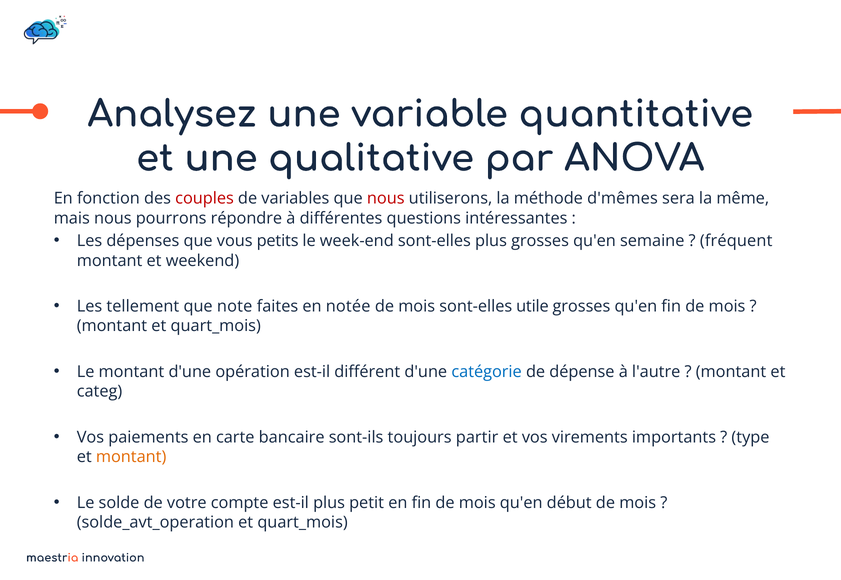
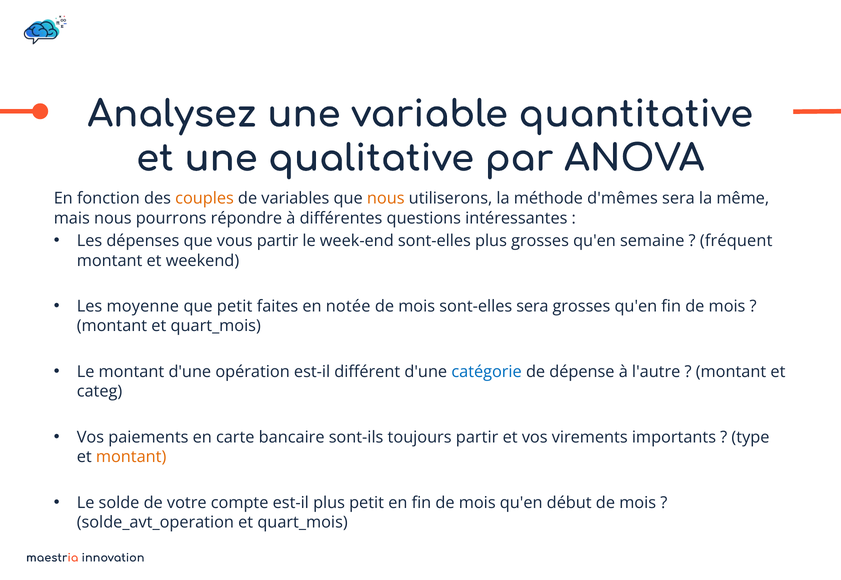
couples colour: red -> orange (205, 199)
nous colour: red -> orange (386, 199)
vous petits: petits -> partir (278, 241)
tellement: tellement -> moyenne (143, 307)
que note: note -> petit (235, 307)
sont-elles utile: utile -> sera (532, 307)
